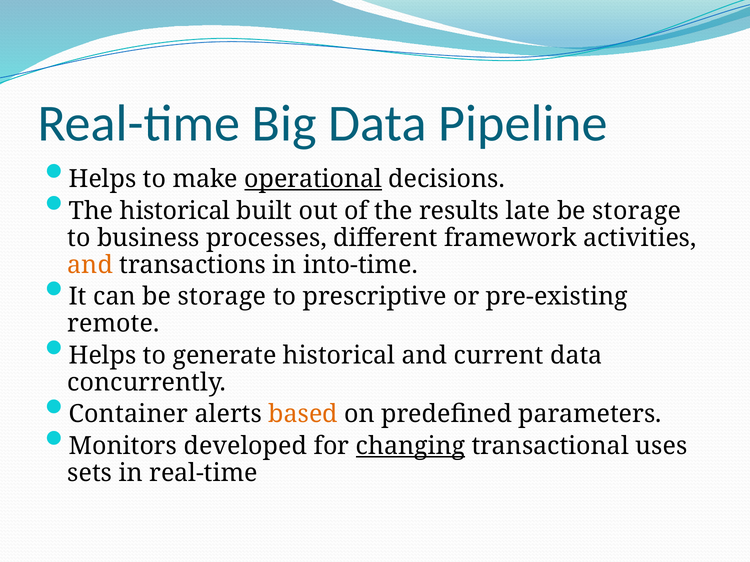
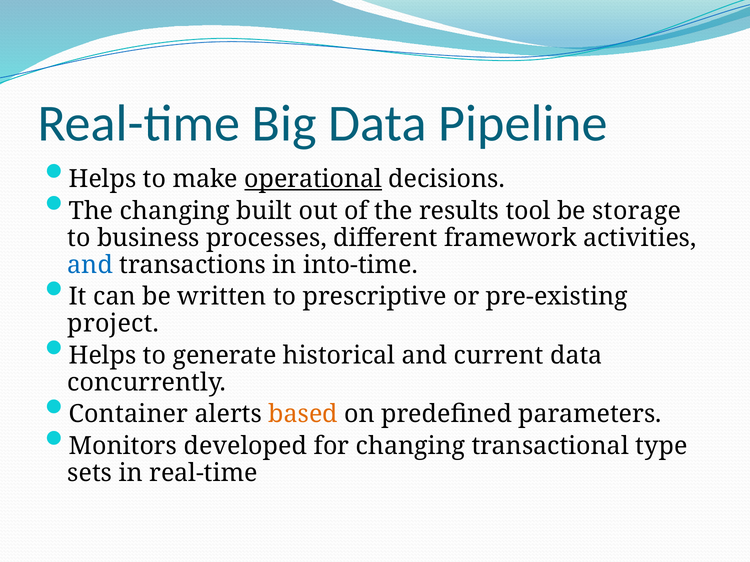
The historical: historical -> changing (175, 211)
late: late -> tool (528, 211)
and colour: orange -> blue (90, 265)
can be storage: storage -> written (222, 297)
remote: remote -> project (113, 324)
changing underline: present -> none (411, 446)
uses: uses -> type (661, 446)
